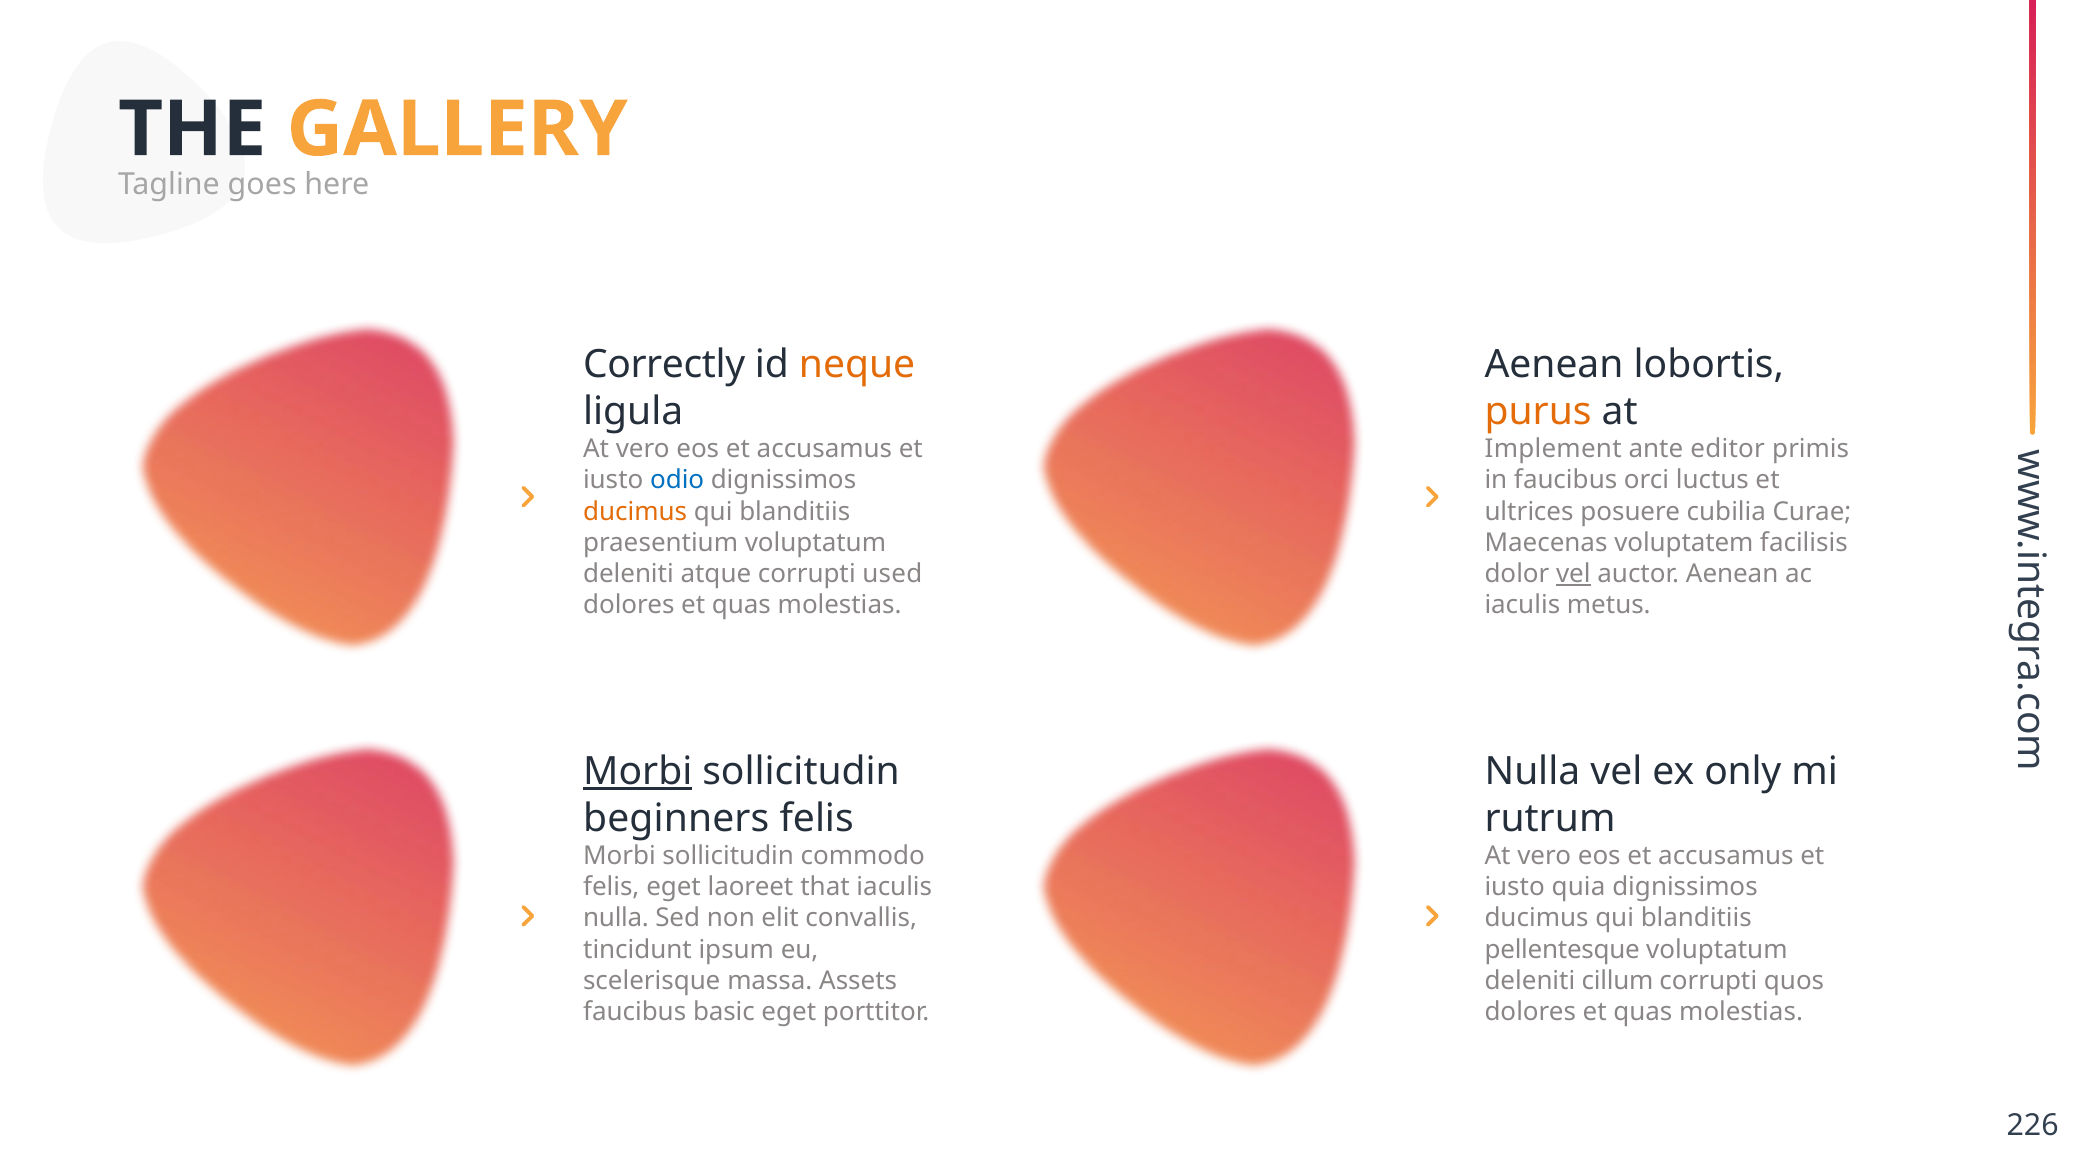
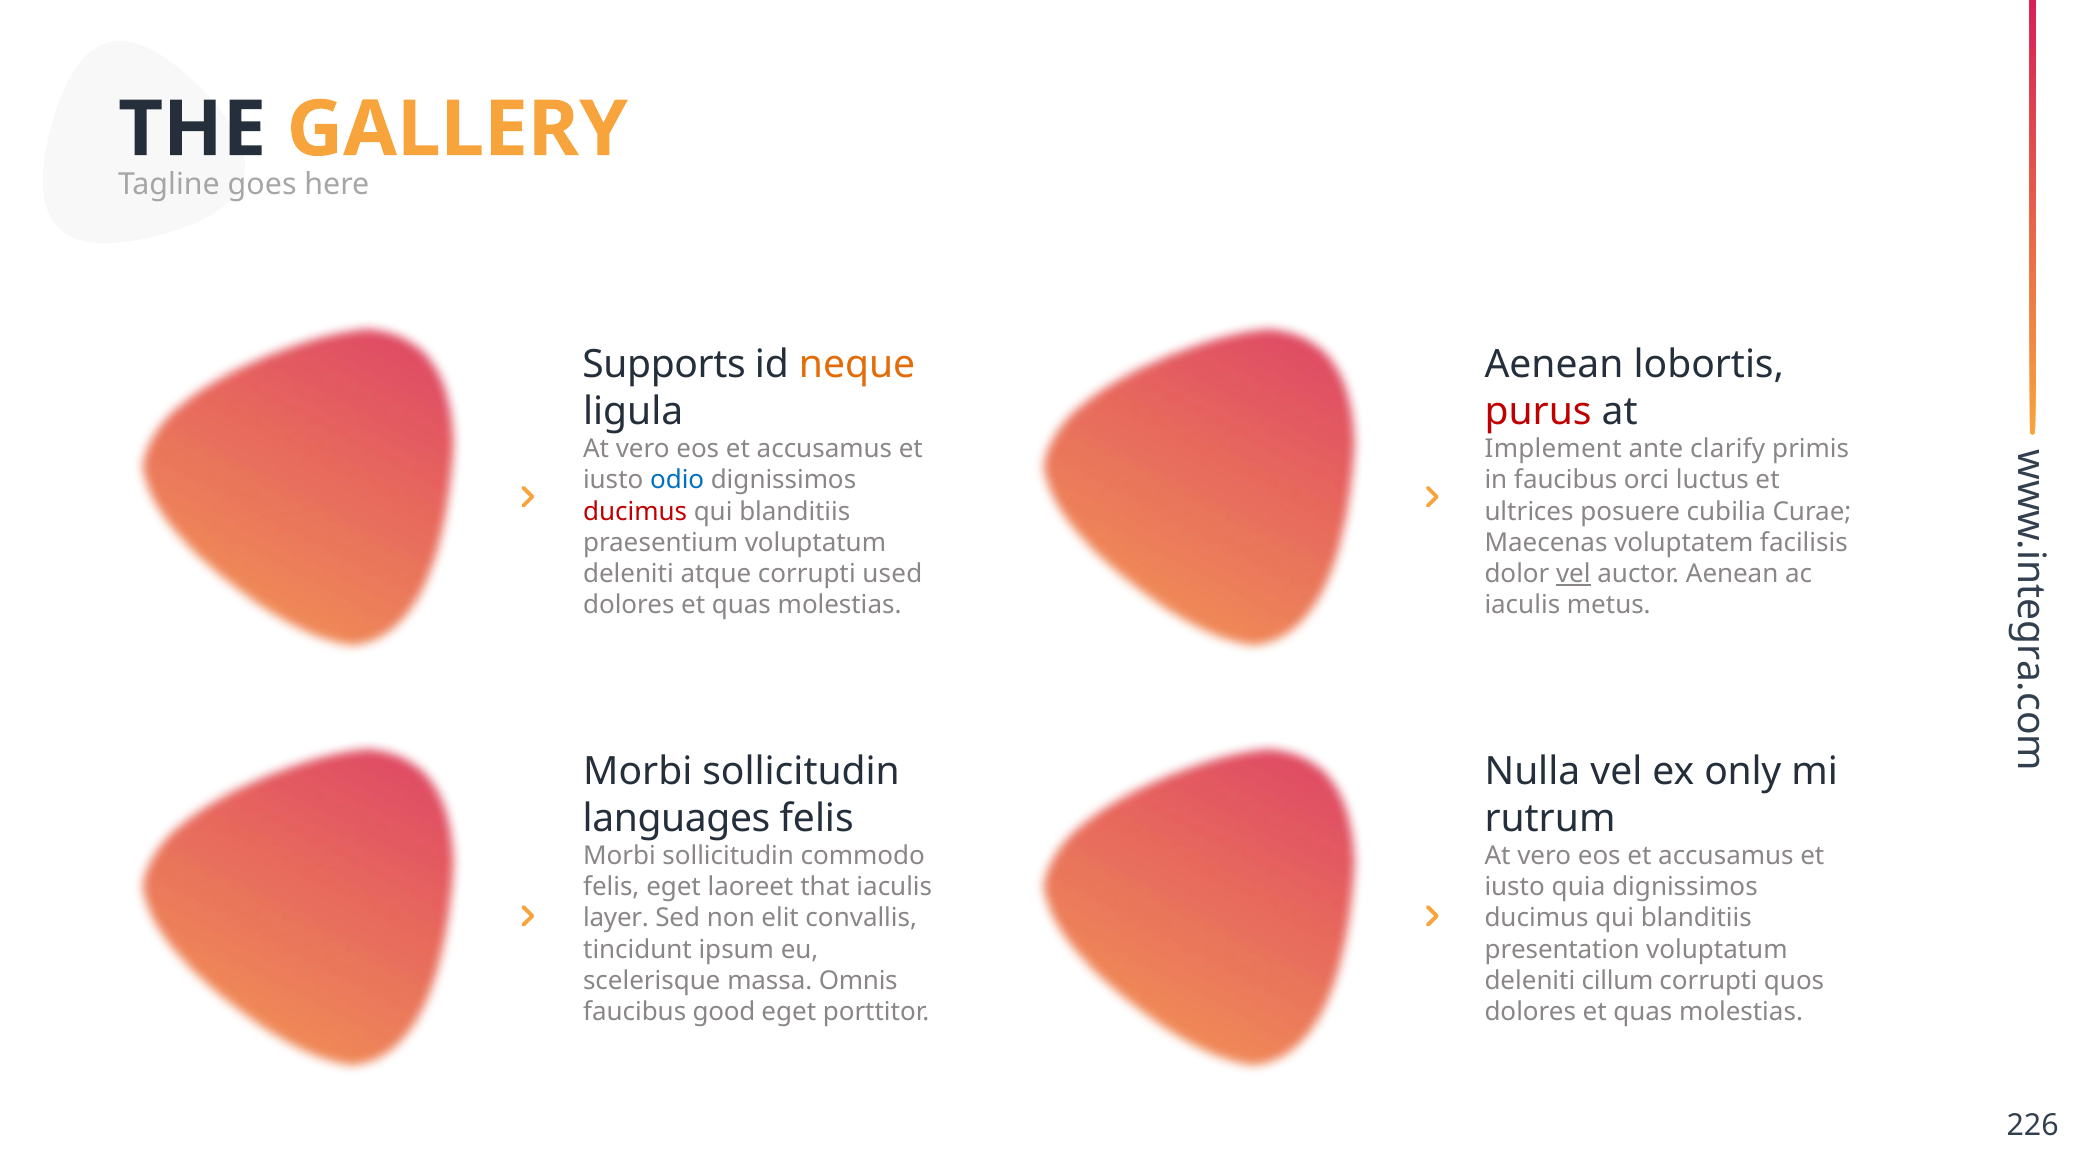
Correctly: Correctly -> Supports (664, 365)
purus colour: orange -> red (1538, 412)
editor: editor -> clarify (1728, 449)
ducimus colour: orange -> red (635, 512)
Morbi underline: present -> none (638, 772)
beginners: beginners -> languages (677, 819)
nulla: nulla -> layer (616, 919)
pellentesque: pellentesque -> presentation (1562, 950)
Assets: Assets -> Omnis (858, 981)
basic: basic -> good (724, 1012)
